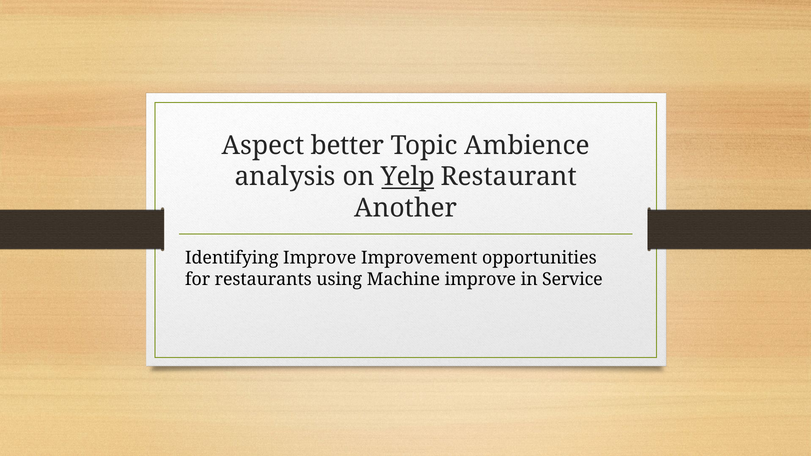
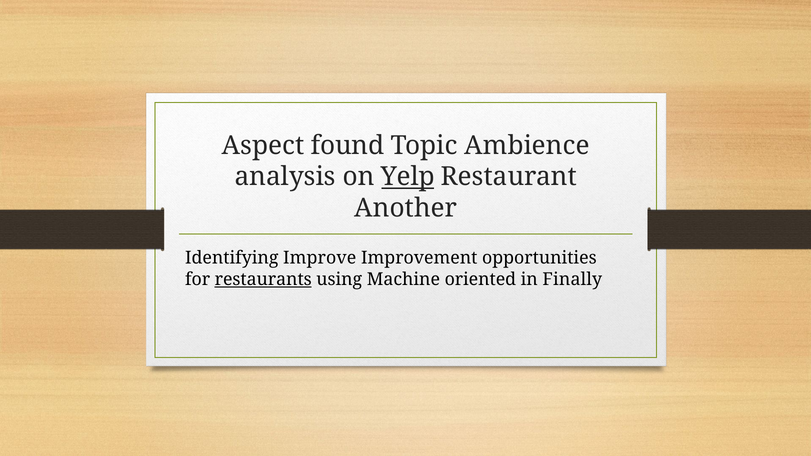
better: better -> found (348, 145)
restaurants underline: none -> present (263, 279)
Machine improve: improve -> oriented (480, 279)
Service: Service -> Finally (572, 279)
